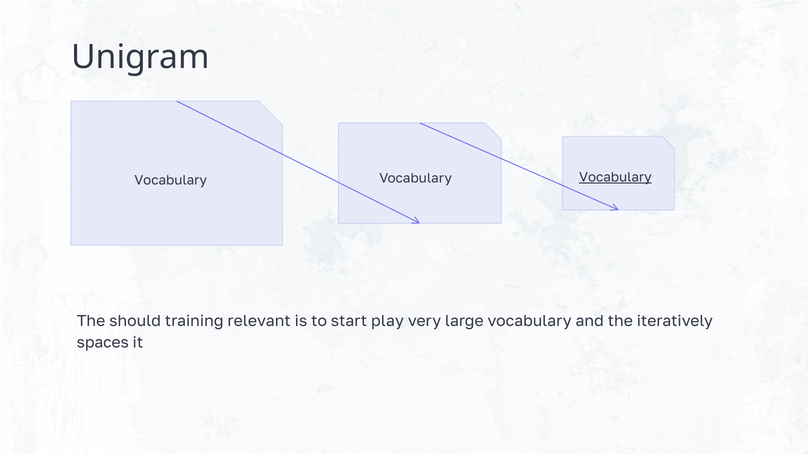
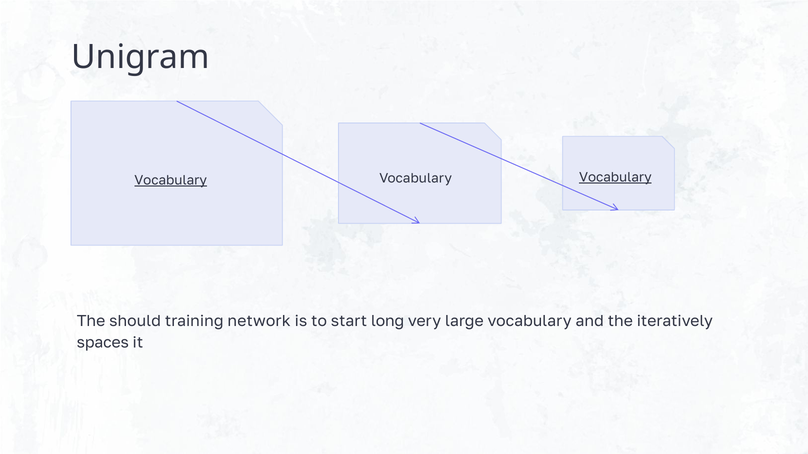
Vocabulary underline: none -> present (171, 180)
relevant: relevant -> network (259, 322)
play: play -> long (388, 322)
